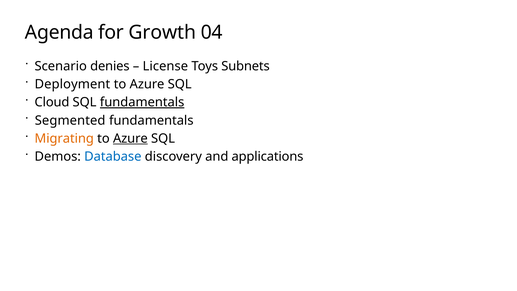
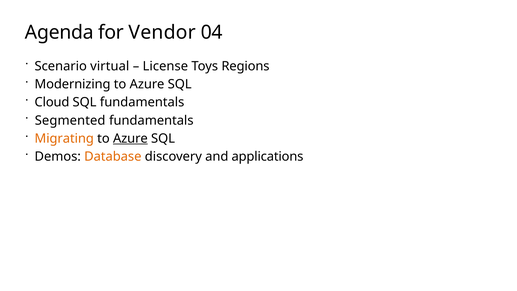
Growth: Growth -> Vendor (162, 32)
denies: denies -> virtual (110, 66)
Subnets: Subnets -> Regions (245, 66)
Deployment: Deployment -> Modernizing (73, 84)
fundamentals underline: present -> none (142, 102)
Database colour: blue -> orange (113, 157)
